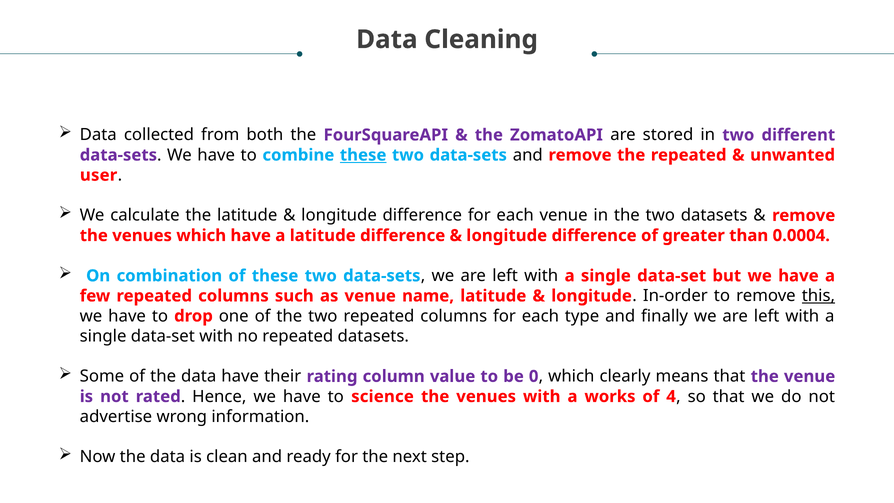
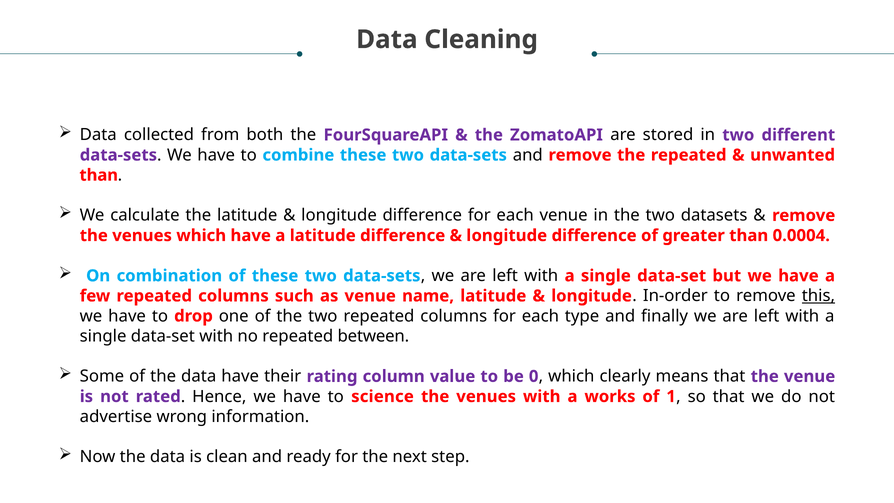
these underline: present -> none (363, 155)
user: user -> than (99, 175)
repeated datasets: datasets -> between (373, 336)
4: 4 -> 1 (671, 396)
